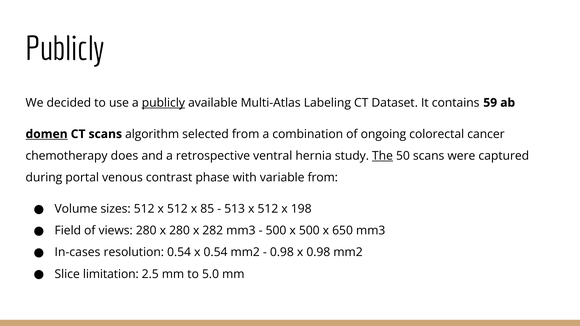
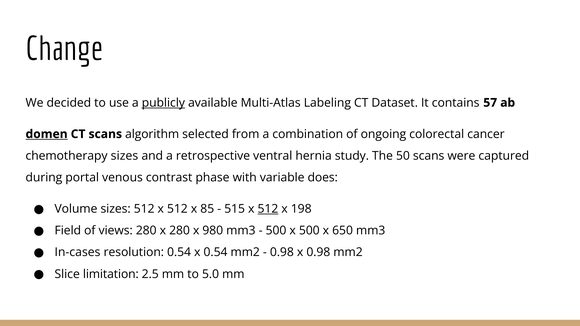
Publicly: Publicly -> Change (64, 49)
59: 59 -> 57 (490, 103)
chemotherapy does: does -> sizes (124, 156)
The underline: present -> none (383, 156)
variable from: from -> does (323, 178)
513: 513 -> 515 (235, 209)
512 underline: none -> present (268, 209)
282: 282 -> 980 (213, 231)
